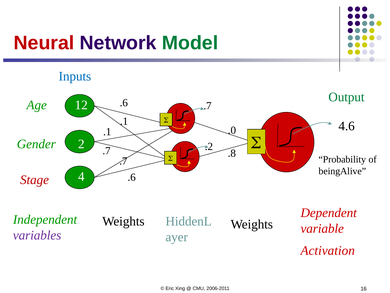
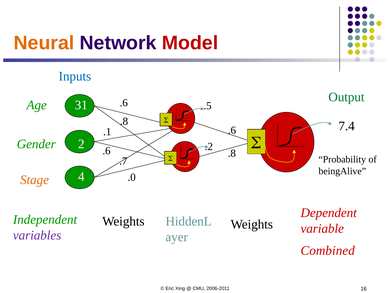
Neural colour: red -> orange (44, 43)
Model colour: green -> red (190, 43)
12: 12 -> 31 (81, 105)
.7: .7 -> .5 (208, 106)
.1: .1 -> .8 (124, 121)
4.6: 4.6 -> 7.4 (347, 126)
.0: .0 -> .6 (232, 130)
.7: .7 -> .6 (107, 150)
.6: .6 -> .0 (132, 177)
Stage colour: red -> orange (35, 180)
Activation: Activation -> Combined (328, 250)
